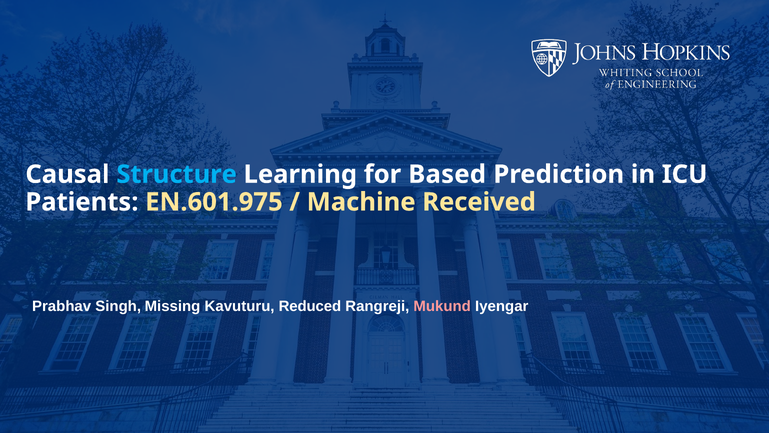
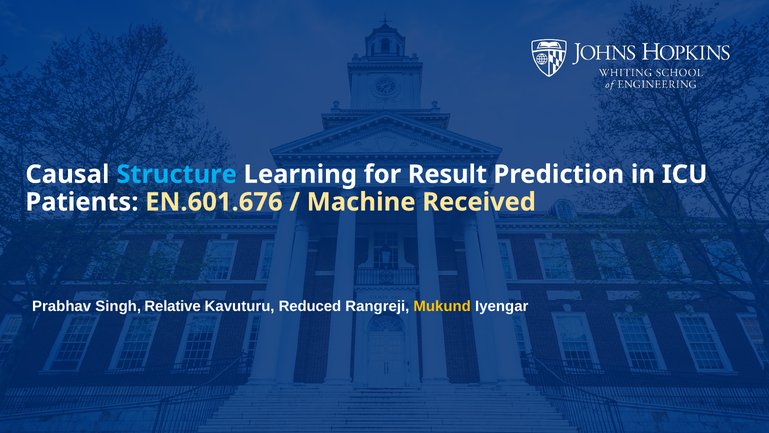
Based: Based -> Result (447, 174)
EN.601.975: EN.601.975 -> EN.601.676 (214, 202)
Missing: Missing -> Relative (173, 306)
Mukund colour: pink -> yellow (442, 306)
